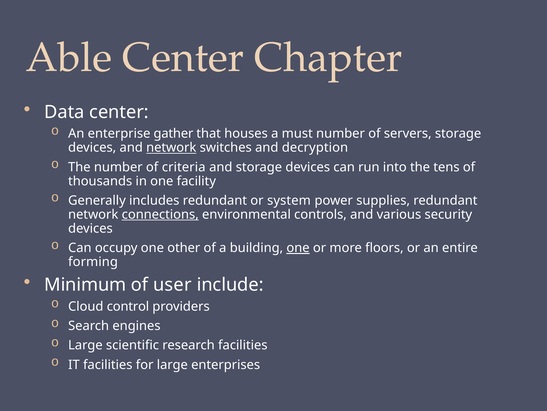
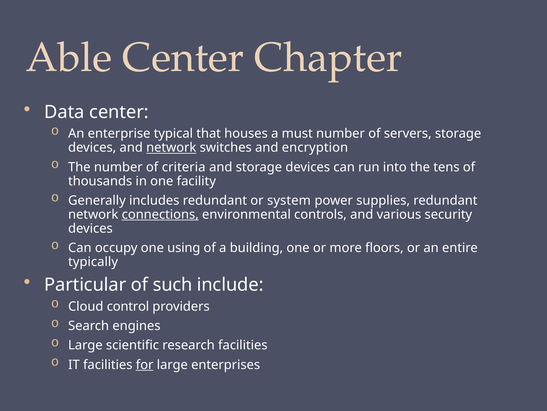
gather: gather -> typical (173, 133)
decryption: decryption -> encryption (315, 147)
other: other -> using (184, 247)
one underline: present -> none (298, 247)
forming: forming -> typically (93, 261)
Minimum: Minimum -> Particular (85, 284)
user: user -> such (173, 284)
for underline: none -> present (145, 364)
